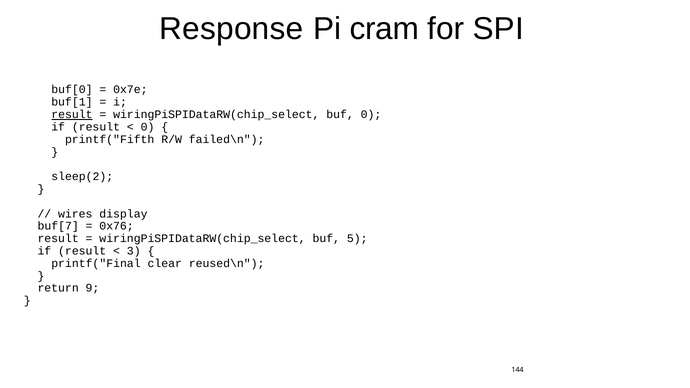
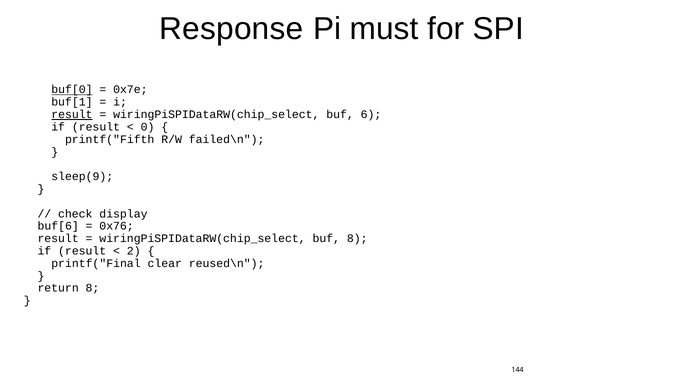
cram: cram -> must (384, 29)
buf[0 underline: none -> present (72, 90)
buf 0: 0 -> 6 (371, 115)
sleep(2: sleep(2 -> sleep(9 (82, 177)
wires: wires -> check (75, 214)
buf[7: buf[7 -> buf[6 (58, 226)
buf 5: 5 -> 8 (357, 239)
3: 3 -> 2 (134, 251)
return 9: 9 -> 8 (92, 288)
